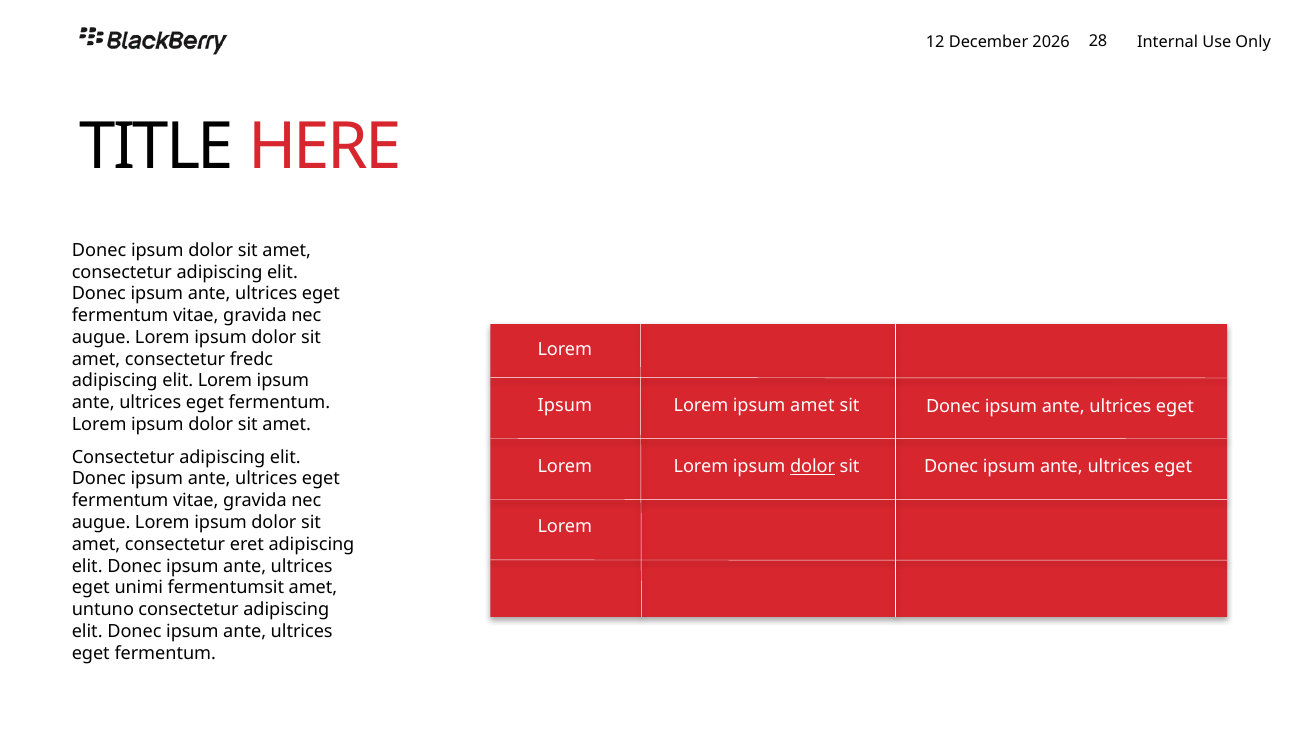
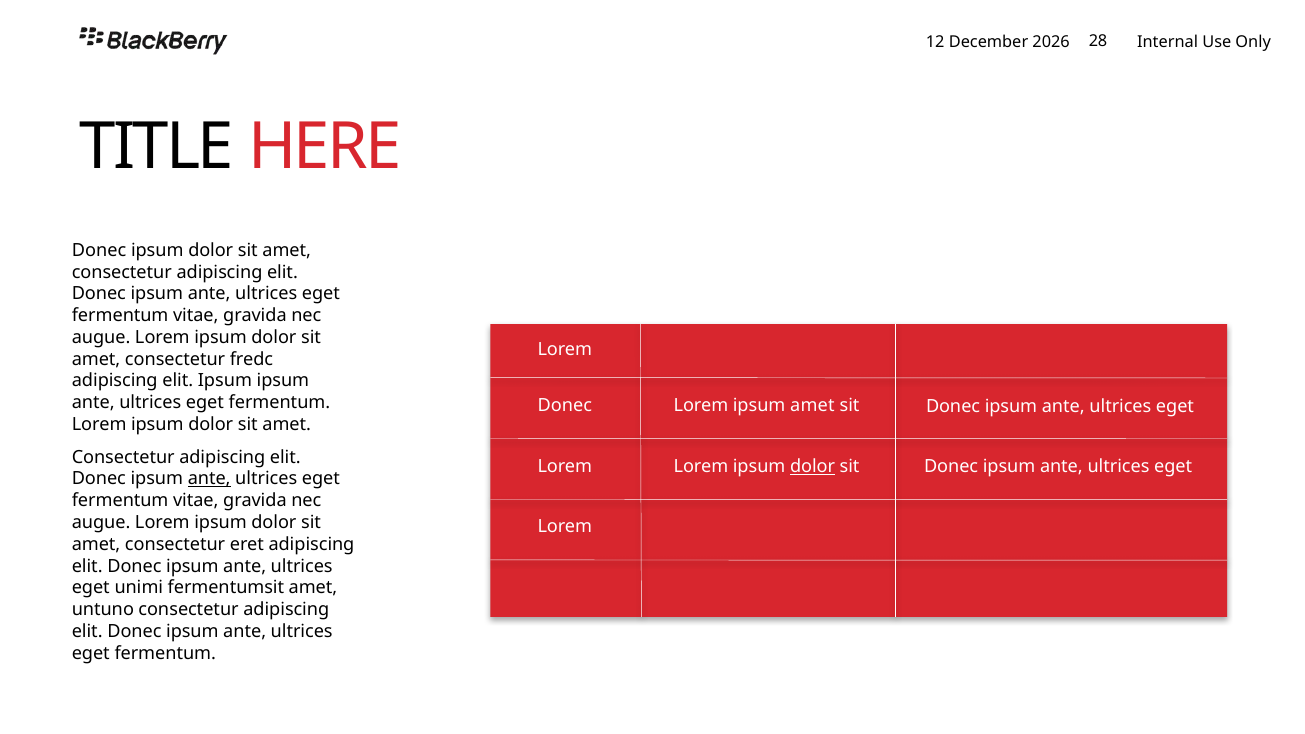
elit Lorem: Lorem -> Ipsum (225, 381)
Ipsum: Ipsum -> Donec (565, 405)
ante underline: none -> present (209, 479)
